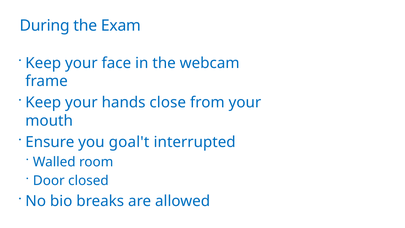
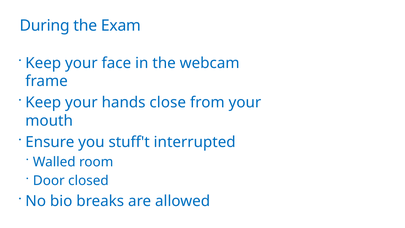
goal't: goal't -> stuff't (129, 142)
